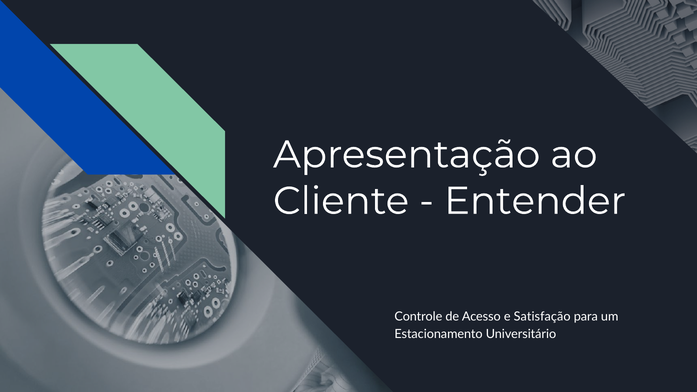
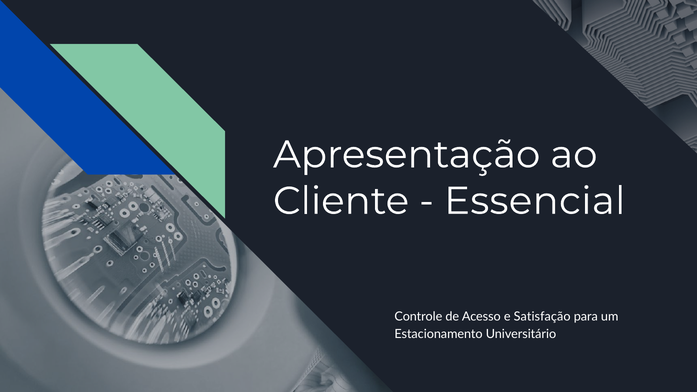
Entender: Entender -> Essencial (535, 201)
